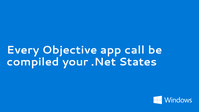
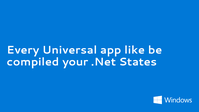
Objective: Objective -> Universal (70, 50)
call: call -> like (135, 50)
